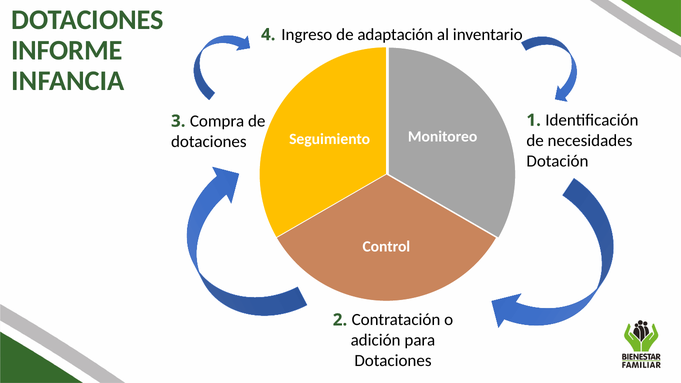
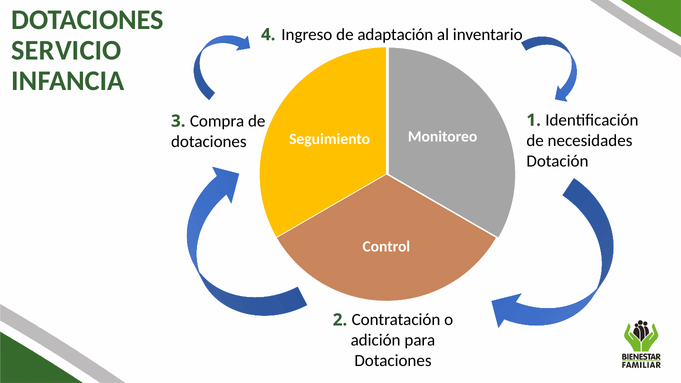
INFORME: INFORME -> SERVICIO (67, 50)
